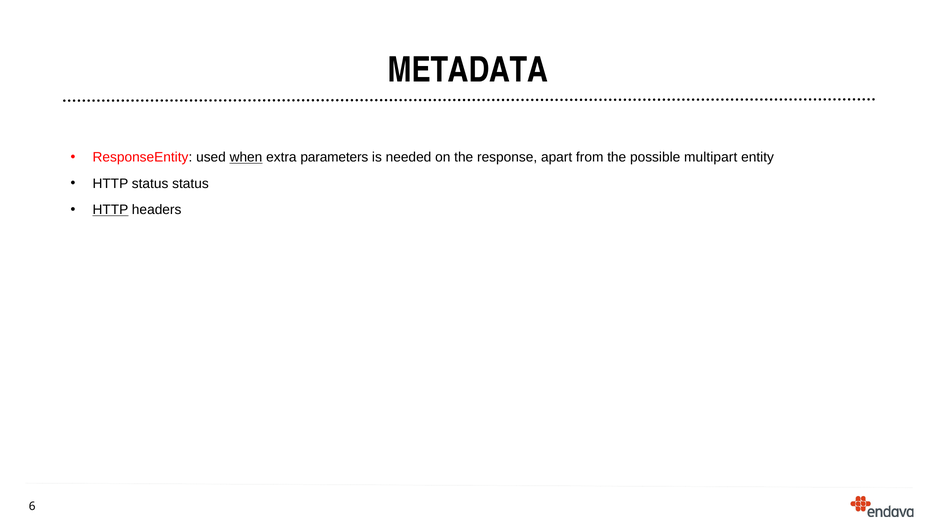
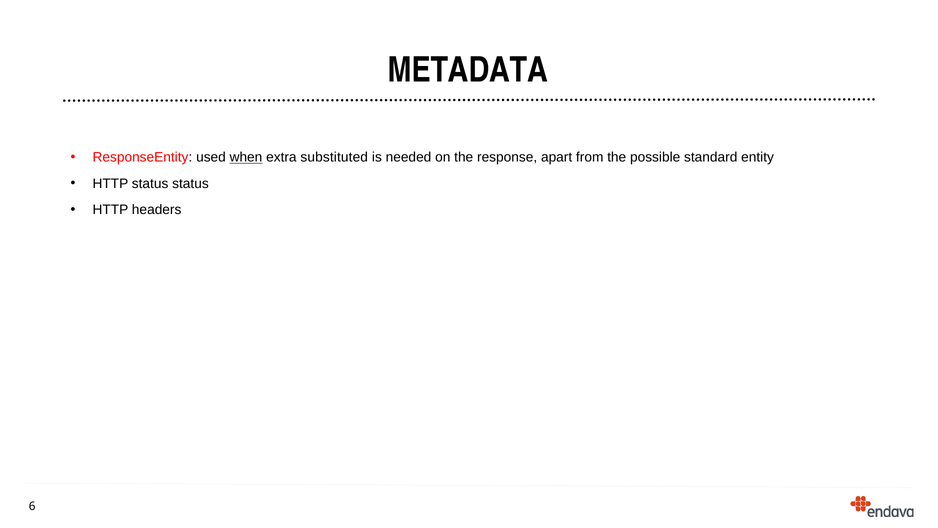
parameters: parameters -> substituted (334, 157)
multipart: multipart -> standard (711, 157)
HTTP underline: present -> none (110, 210)
